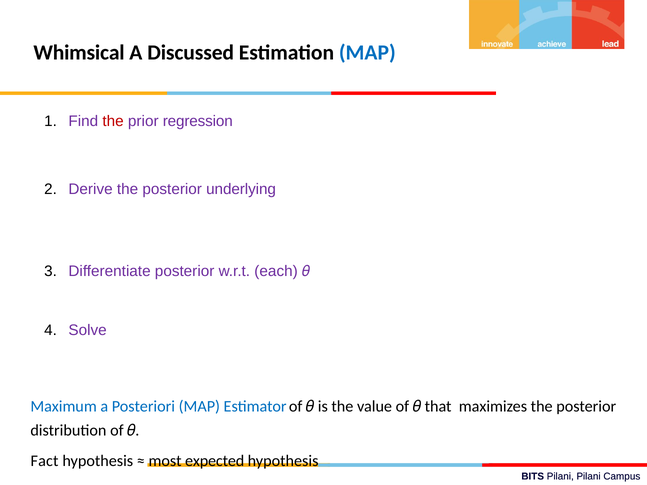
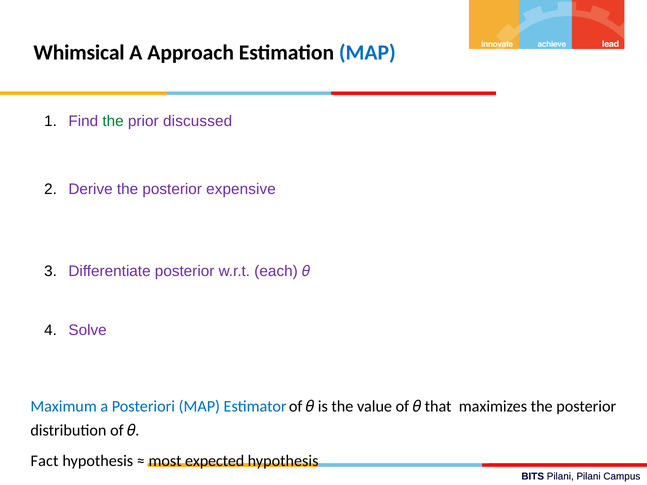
Discussed: Discussed -> Approach (191, 53)
the colour: red -> green (113, 121)
regression: regression -> discussed (198, 121)
underlying: underlying -> expensive (241, 189)
